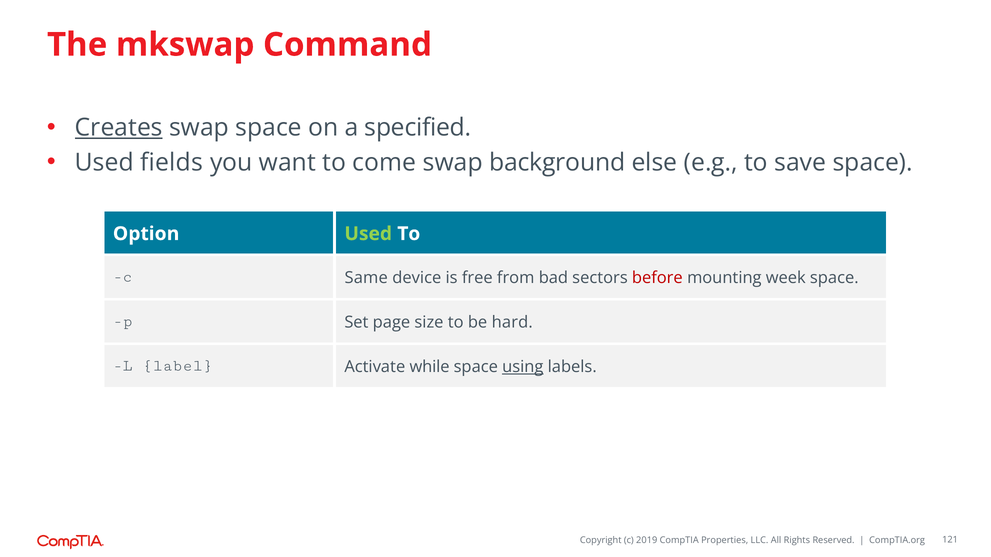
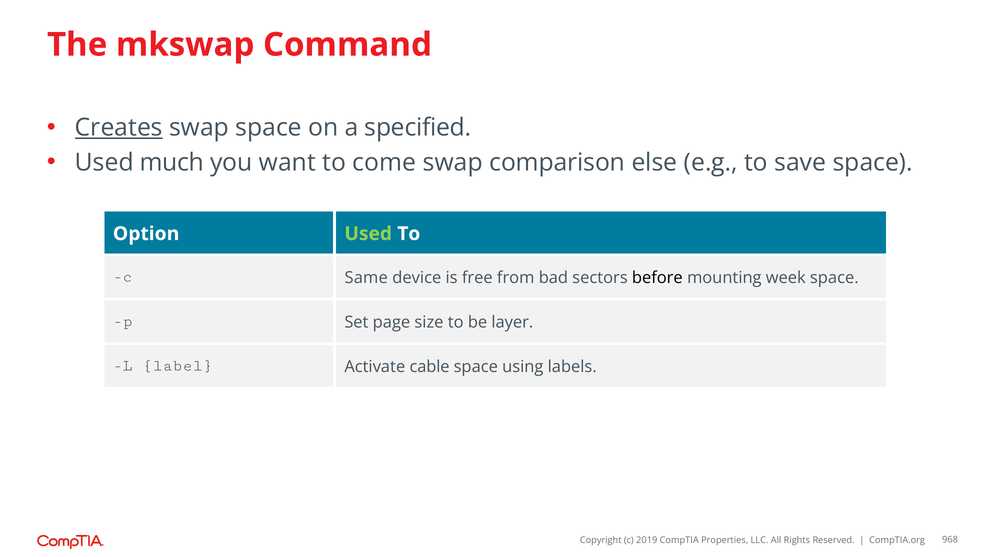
fields: fields -> much (172, 162)
background: background -> comparison (557, 162)
before colour: red -> black (657, 278)
hard: hard -> layer (512, 323)
while: while -> cable (430, 367)
using underline: present -> none (523, 367)
121: 121 -> 968 (950, 540)
